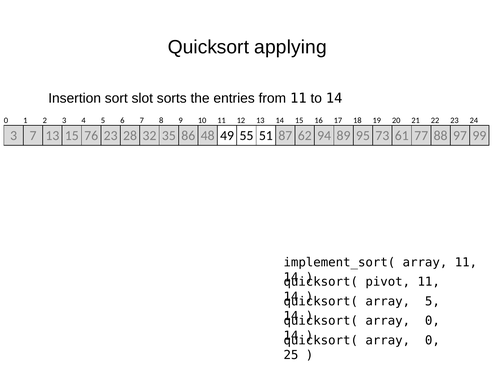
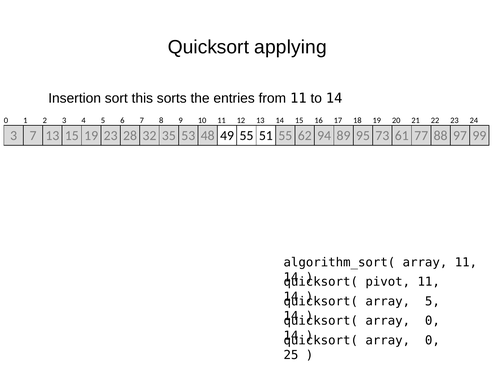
slot: slot -> this (142, 98)
15 76: 76 -> 19 (91, 136)
86: 86 -> 53 (188, 136)
51 87: 87 -> 55 (285, 136)
implement_sort(: implement_sort( -> algorithm_sort( (339, 263)
